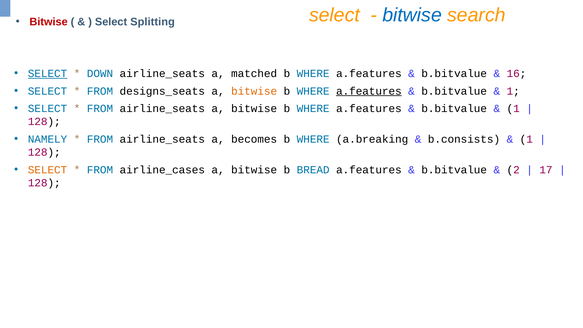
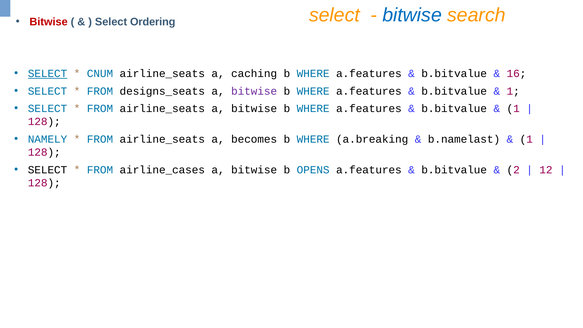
Splitting: Splitting -> Ordering (153, 22)
DOWN: DOWN -> CNUM (100, 74)
matched: matched -> caching (254, 74)
bitwise colour: orange -> purple (254, 91)
a.features underline: present -> none (369, 91)
b.consists: b.consists -> b.namelast (464, 139)
SELECT colour: orange -> black (48, 170)
BREAD: BREAD -> OPENS (313, 170)
17: 17 -> 12 (546, 170)
